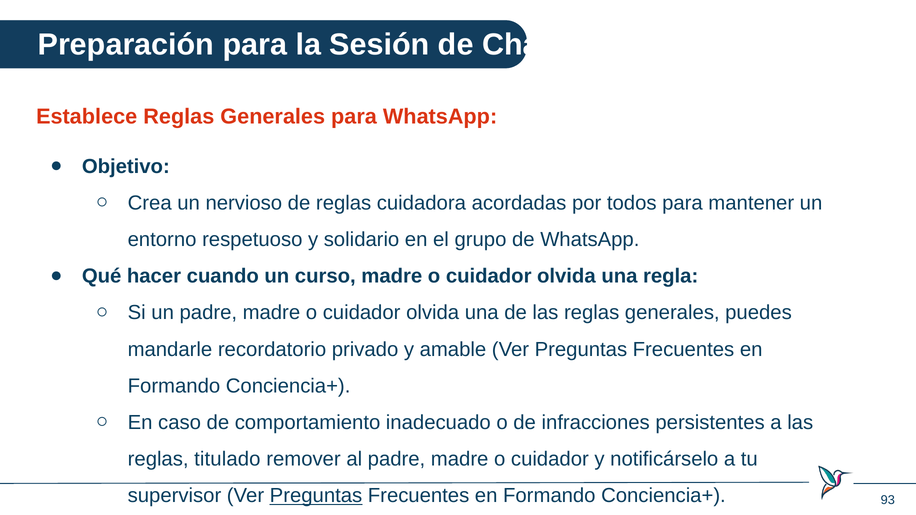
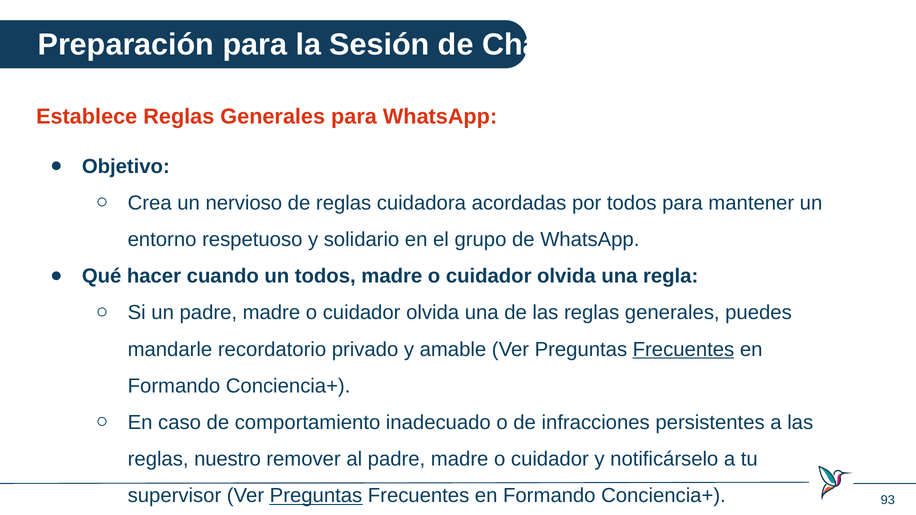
un curso: curso -> todos (325, 276)
Frecuentes underline: none -> present (683, 349)
titulado: titulado -> nuestro (228, 459)
